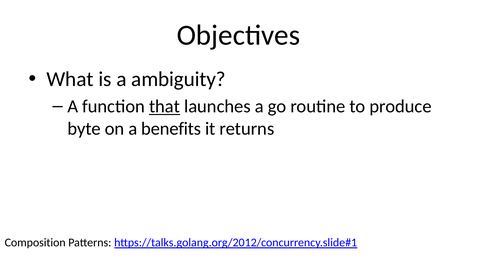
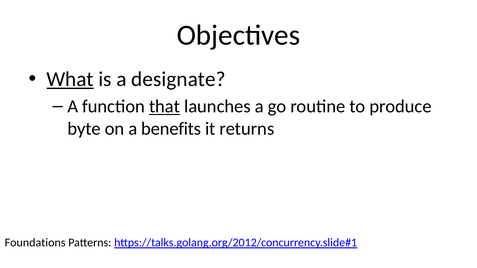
What underline: none -> present (70, 79)
ambiguity: ambiguity -> designate (178, 79)
Composition: Composition -> Foundations (35, 243)
